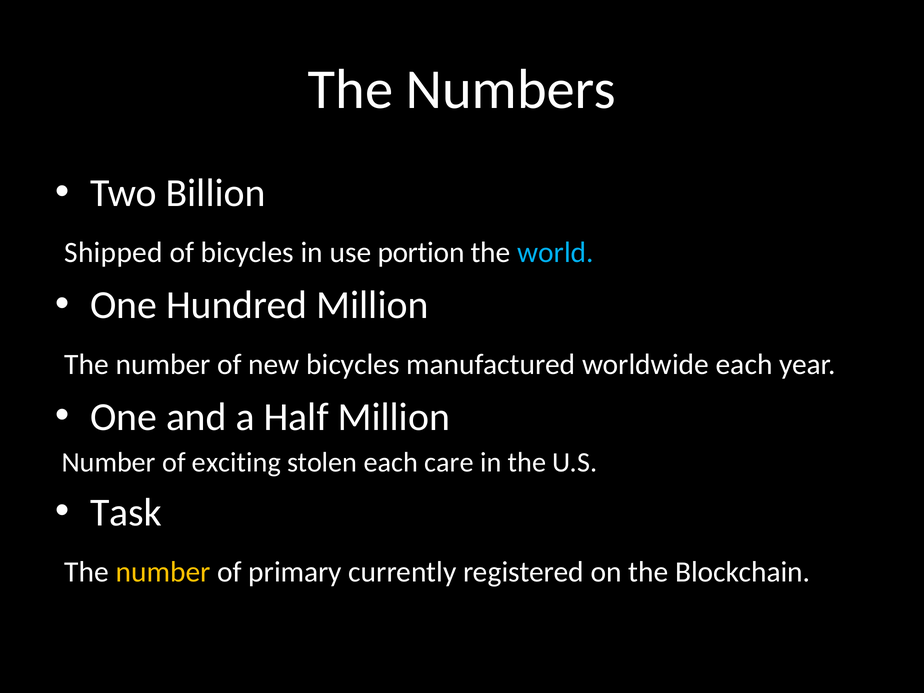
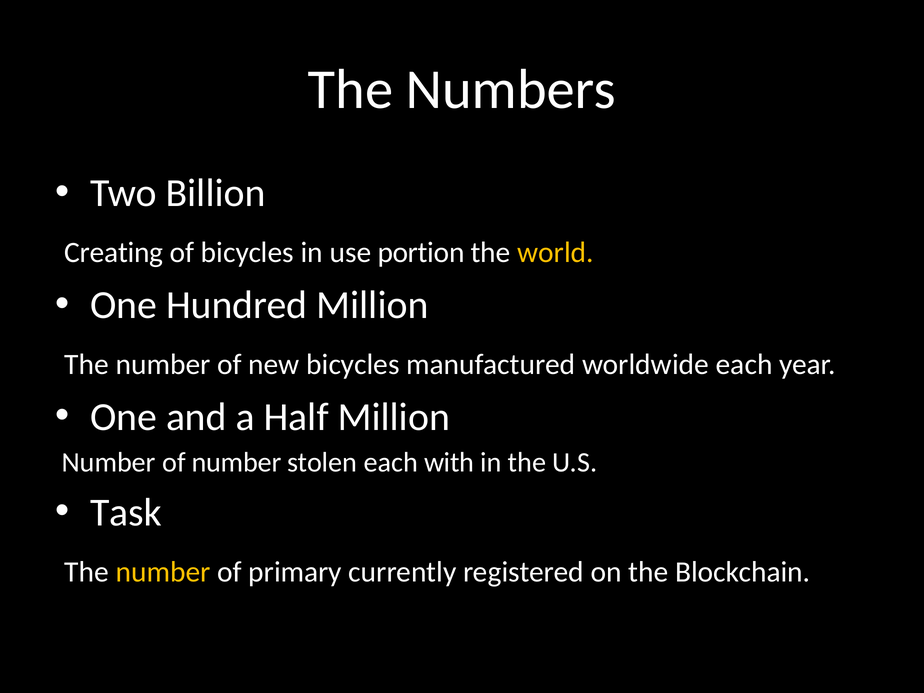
Shipped: Shipped -> Creating (114, 252)
world colour: light blue -> yellow (556, 252)
of exciting: exciting -> number (237, 463)
care: care -> with (449, 463)
